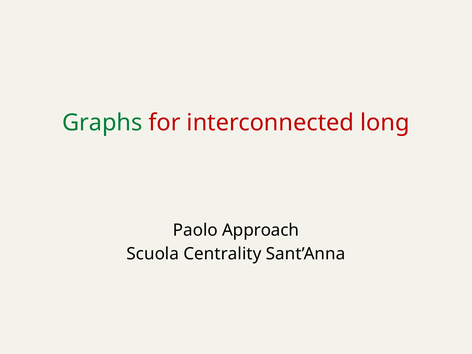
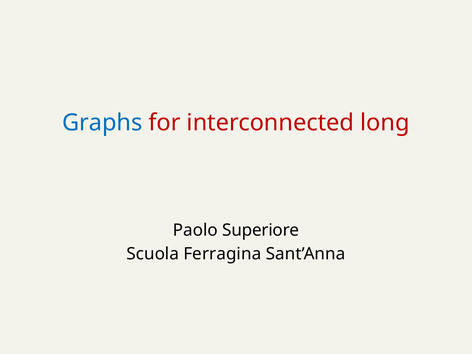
Graphs colour: green -> blue (102, 123)
Approach: Approach -> Superiore (261, 230)
Centrality: Centrality -> Ferragina (222, 254)
